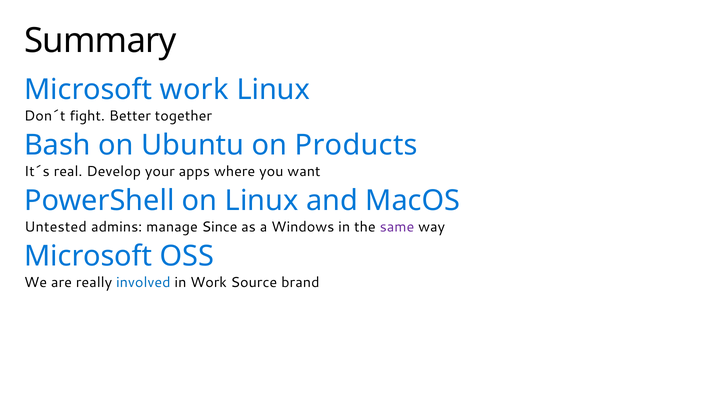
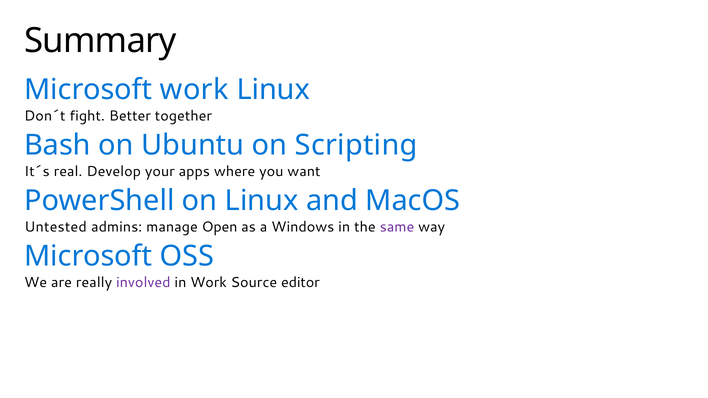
Products: Products -> Scripting (356, 145)
Since: Since -> Open (220, 227)
involved colour: blue -> purple (143, 283)
brand: brand -> editor (300, 283)
